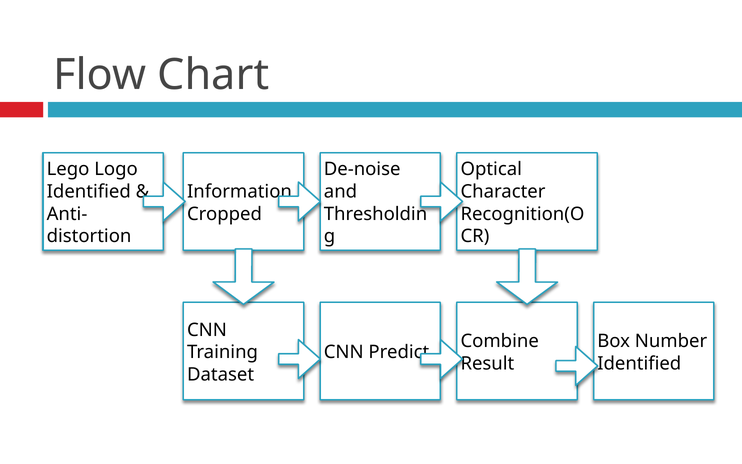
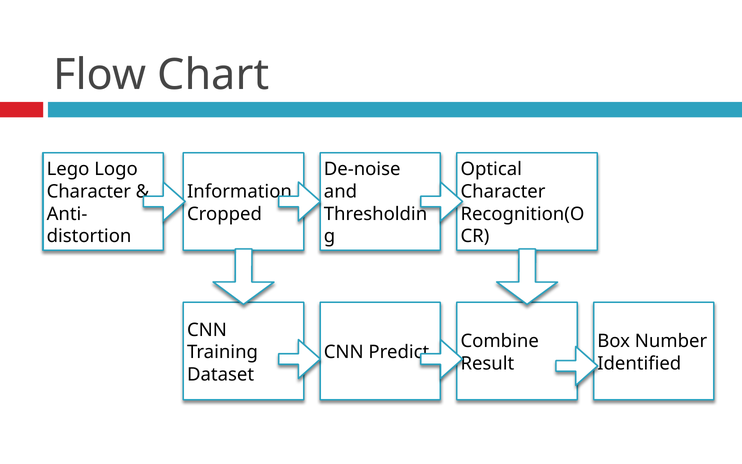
Identified: Identified -> Character (89, 192)
